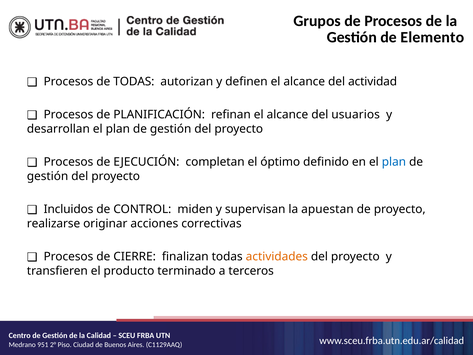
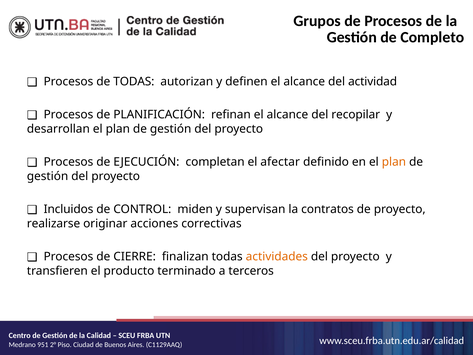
Elemento: Elemento -> Completo (432, 37)
usuarios: usuarios -> recopilar (356, 115)
óptimo: óptimo -> afectar (280, 162)
plan colour: blue -> orange (394, 162)
apuestan: apuestan -> contratos (328, 209)
